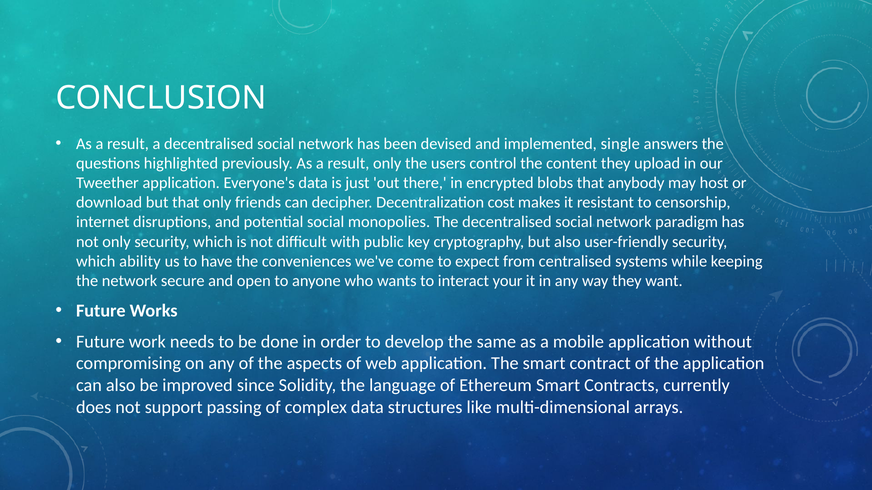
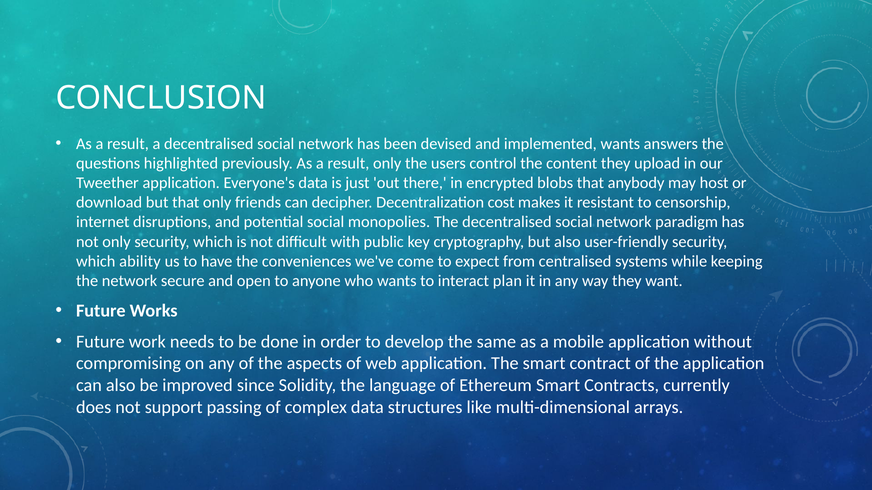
implemented single: single -> wants (620, 144)
your: your -> plan (507, 281)
